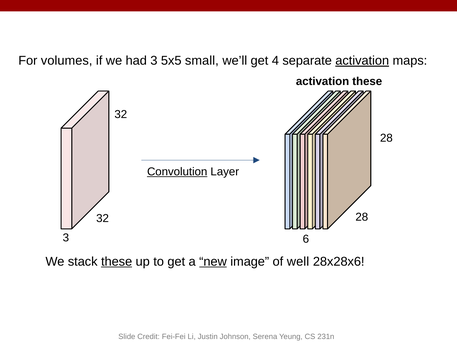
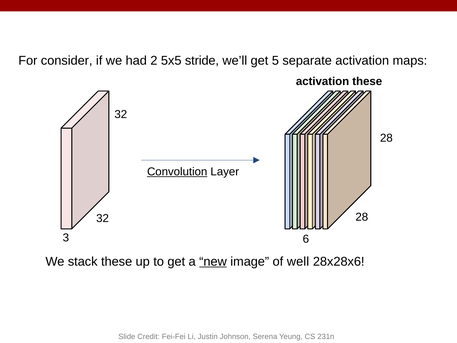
volumes: volumes -> consider (67, 61)
had 3: 3 -> 2 (154, 61)
small: small -> stride (202, 61)
4: 4 -> 5 (275, 61)
activation underline: present -> none (362, 61)
these underline: present -> none (117, 261)
